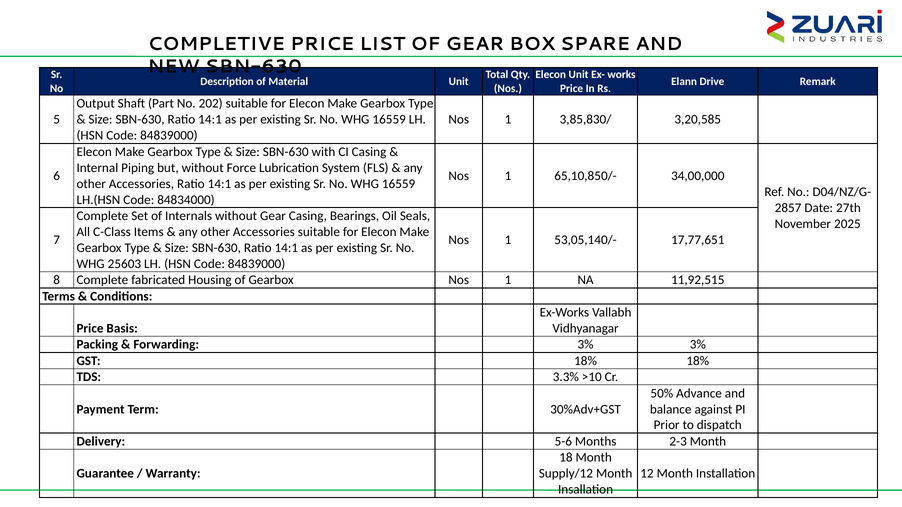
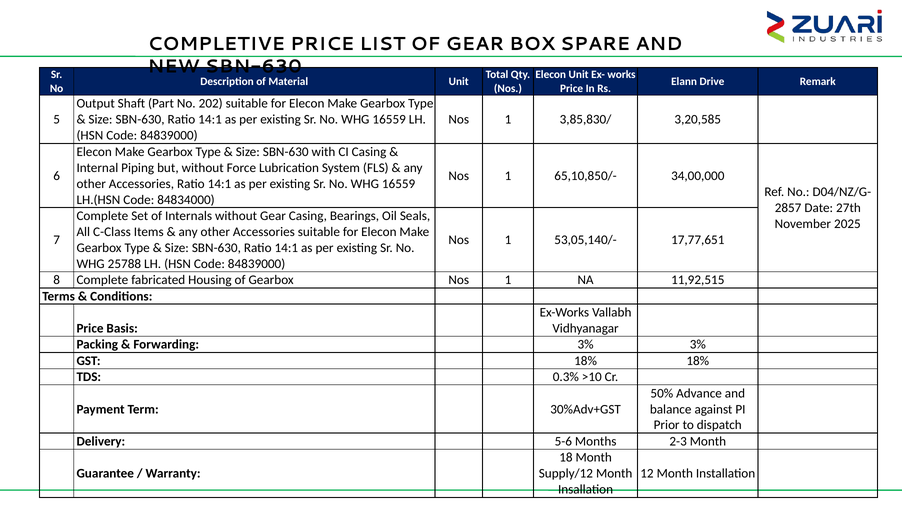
25603: 25603 -> 25788 (124, 264)
3.3%: 3.3% -> 0.3% (566, 377)
